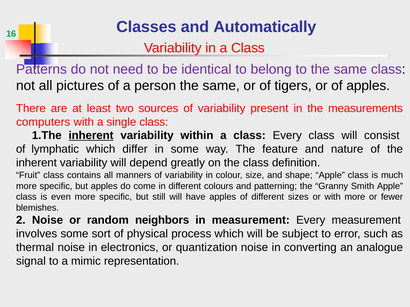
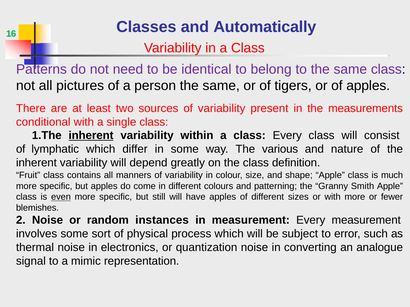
computers: computers -> conditional (43, 122)
feature: feature -> various (280, 149)
even underline: none -> present (61, 197)
neighbors: neighbors -> instances (162, 221)
